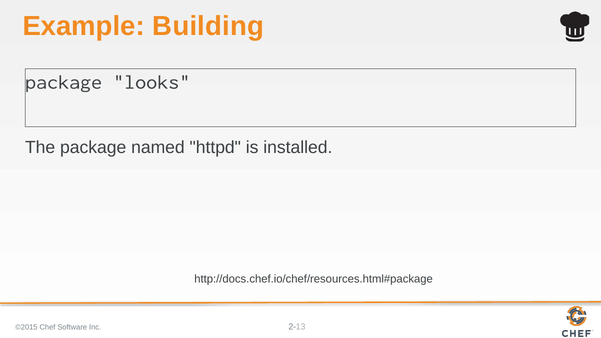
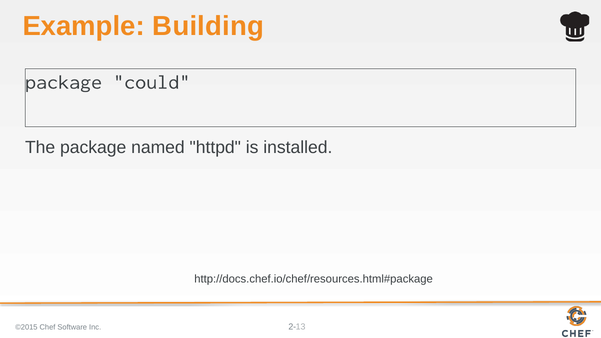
looks: looks -> could (152, 82)
